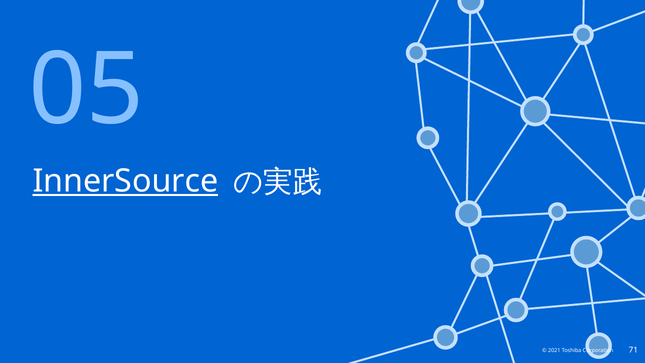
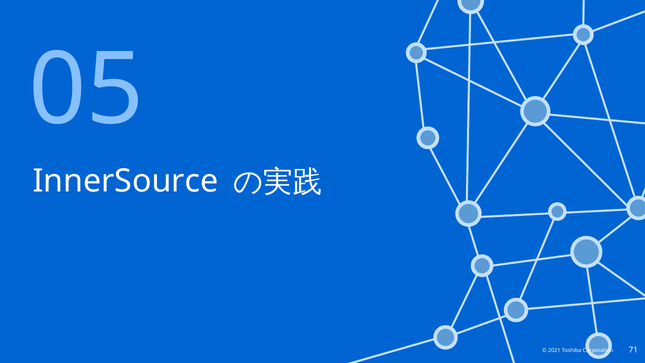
InnerSource underline: present -> none (125, 181)
